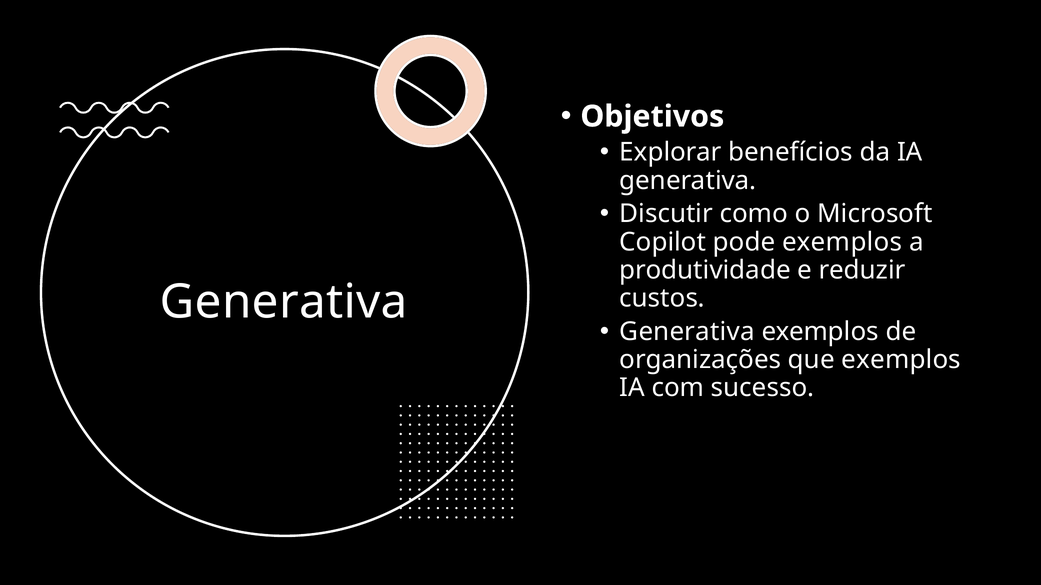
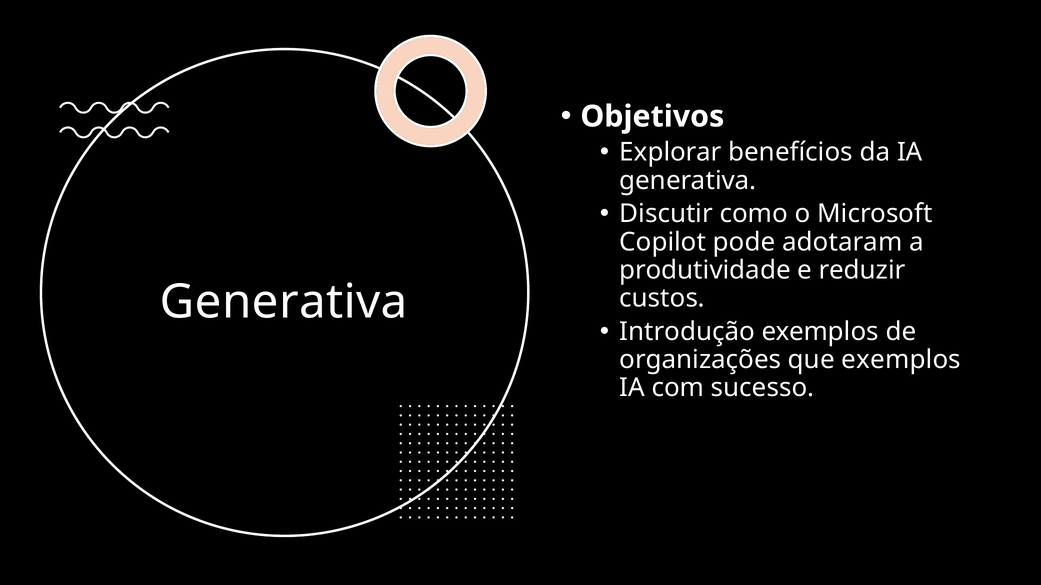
pode exemplos: exemplos -> adotaram (842, 242)
Generativa: Generativa -> Introdução (687, 332)
